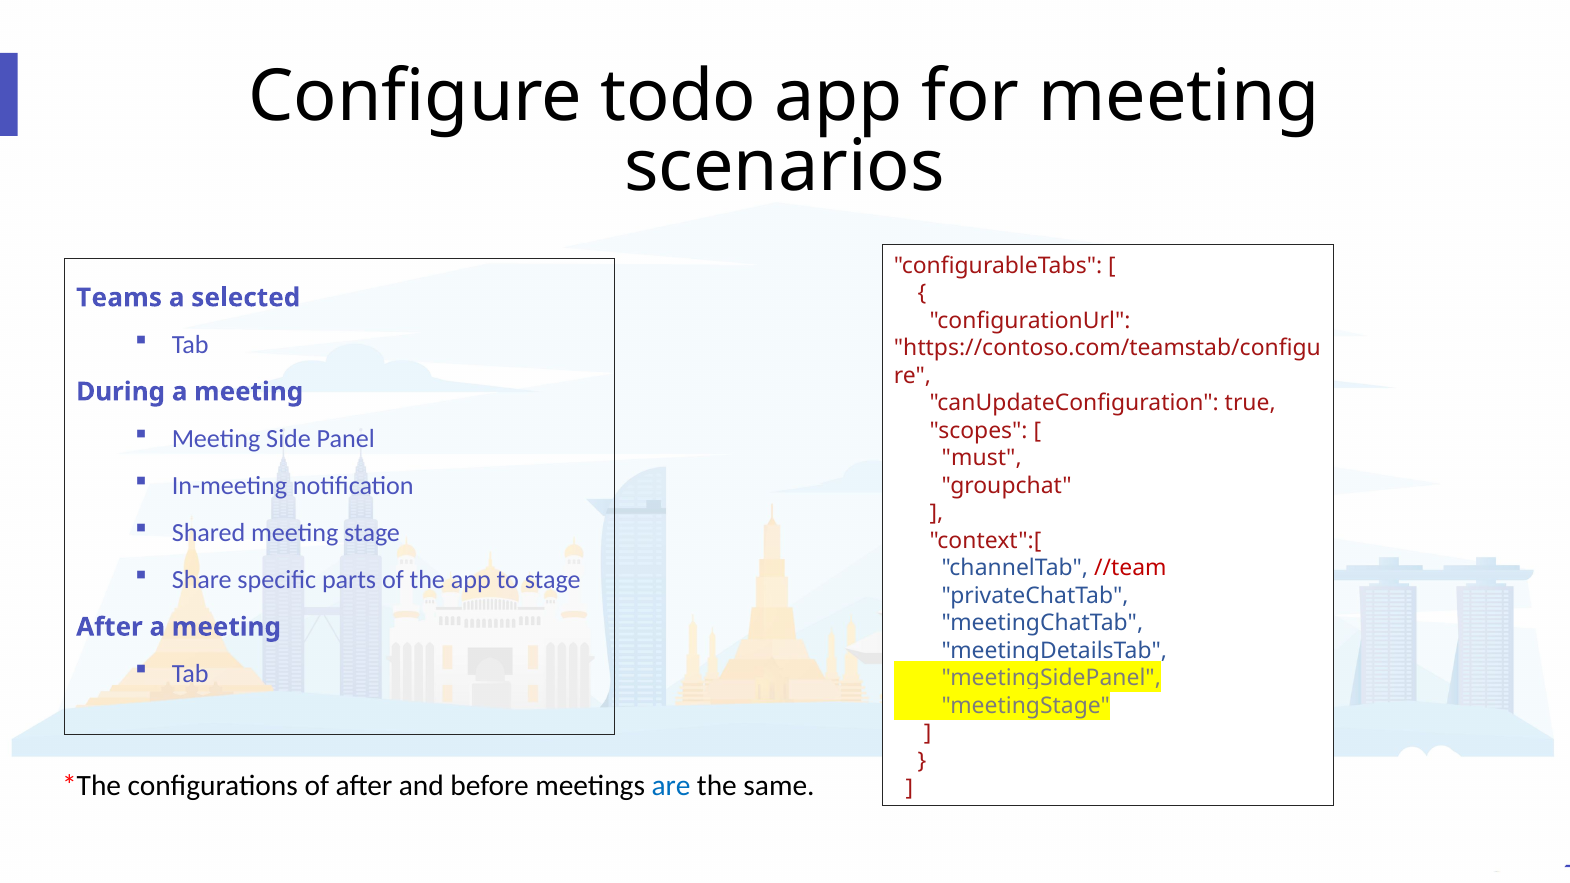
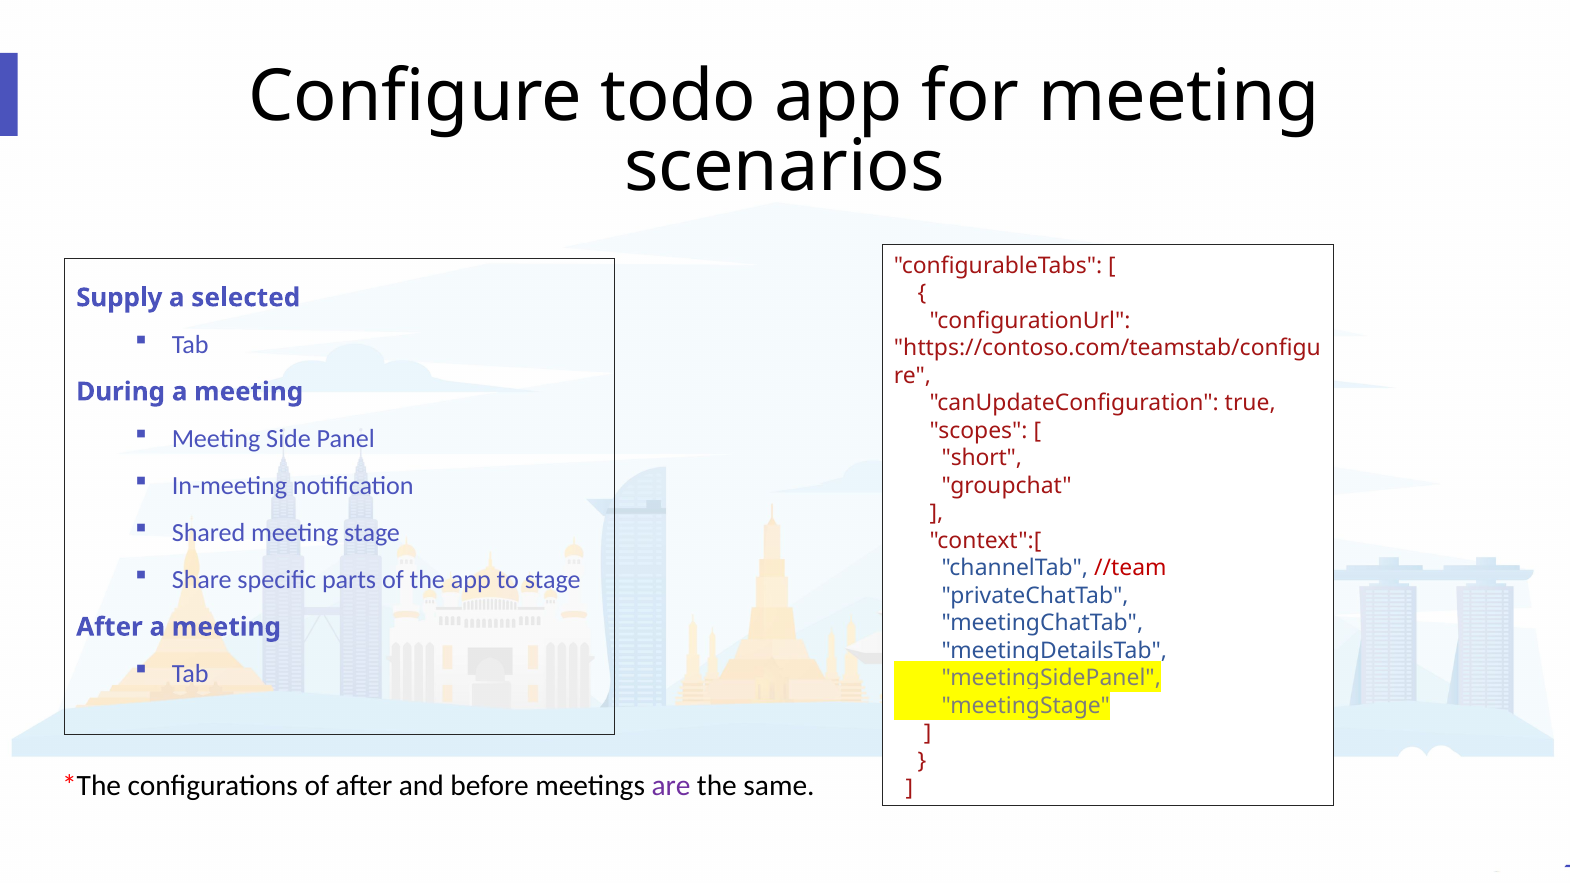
Teams: Teams -> Supply (119, 298)
must: must -> short (982, 458)
are colour: blue -> purple (671, 785)
